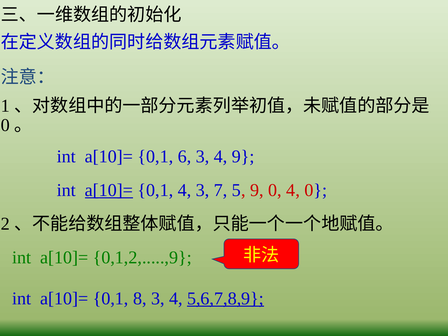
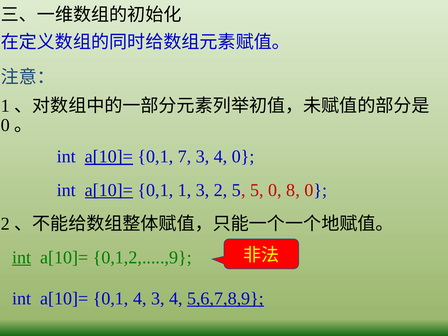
a[10]= underline: none -> present (109, 157)
6: 6 -> 7 (185, 157)
4 9: 9 -> 0 (243, 157)
0,1 4: 4 -> 1 (185, 190)
3 7: 7 -> 2 (221, 190)
5 9: 9 -> 5 (257, 190)
0 4: 4 -> 8 (293, 190)
int underline: none -> present (22, 257)
0,1 8: 8 -> 4 (140, 299)
